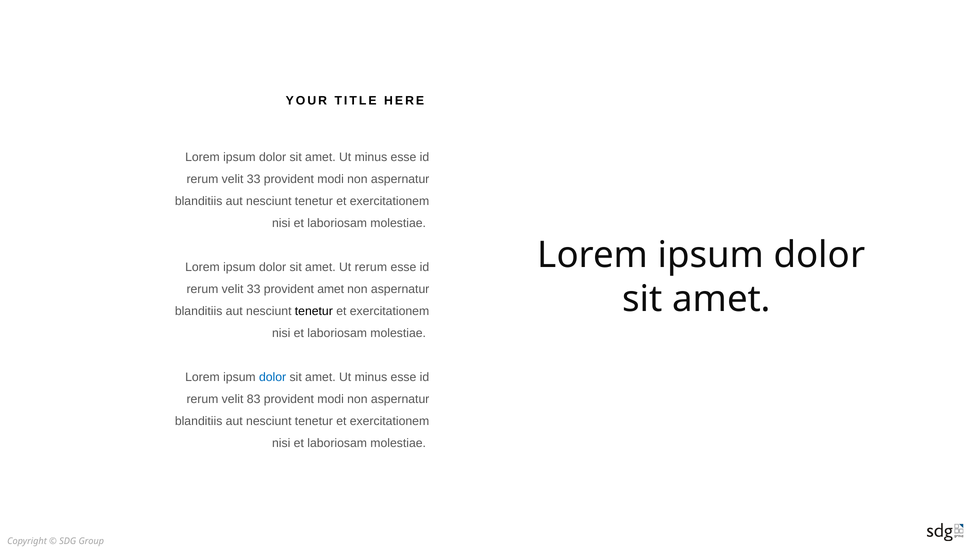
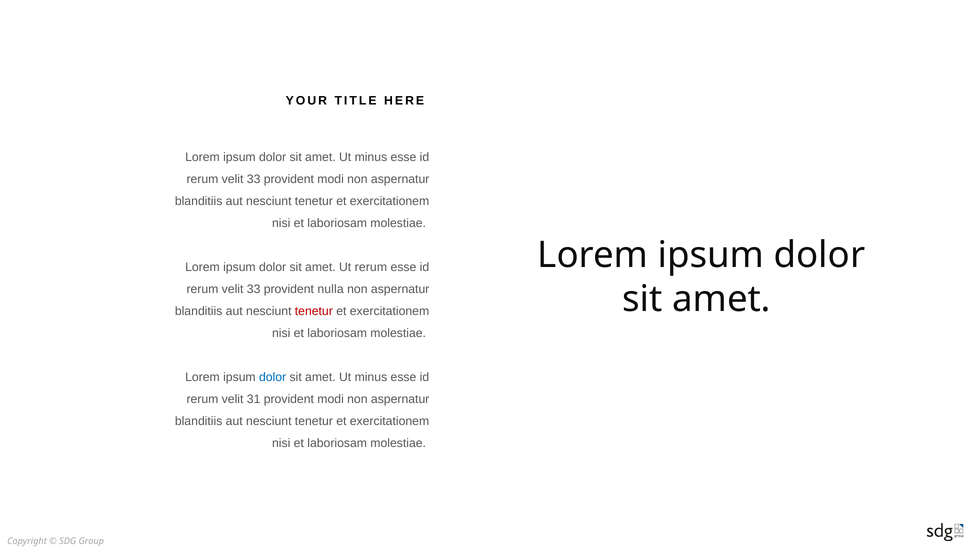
provident amet: amet -> nulla (331, 289)
tenetur colour: black -> red (314, 311)
83: 83 -> 31 (254, 399)
